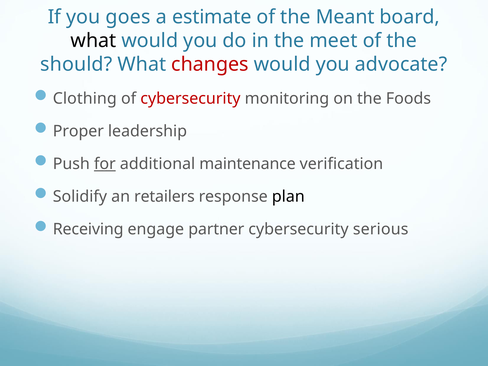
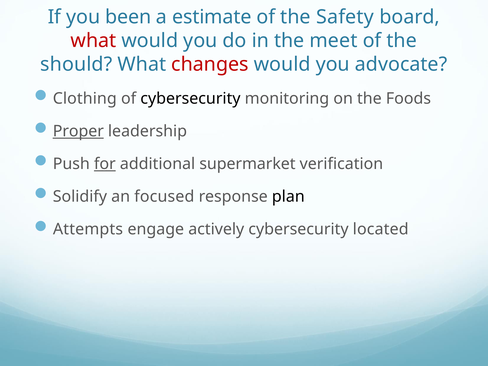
goes: goes -> been (128, 17)
Meant: Meant -> Safety (345, 17)
what colour: black -> red (93, 41)
cybersecurity colour: red -> black (190, 99)
Proper underline: none -> present (78, 131)
maintenance: maintenance -> supermarket (247, 164)
retailers: retailers -> focused (164, 197)
Receiving: Receiving -> Attempts (88, 229)
partner: partner -> actively (216, 229)
serious: serious -> located (381, 229)
